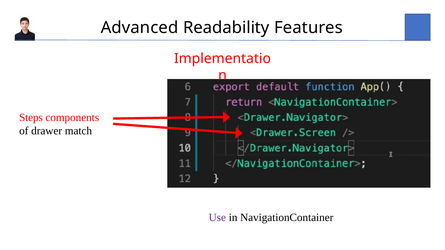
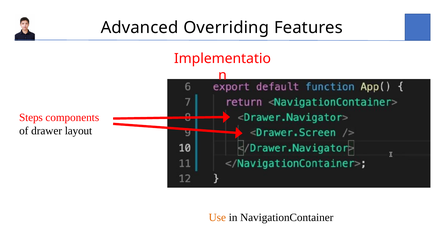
Readability: Readability -> Overriding (226, 28)
match: match -> layout (78, 131)
Use colour: purple -> orange (217, 218)
